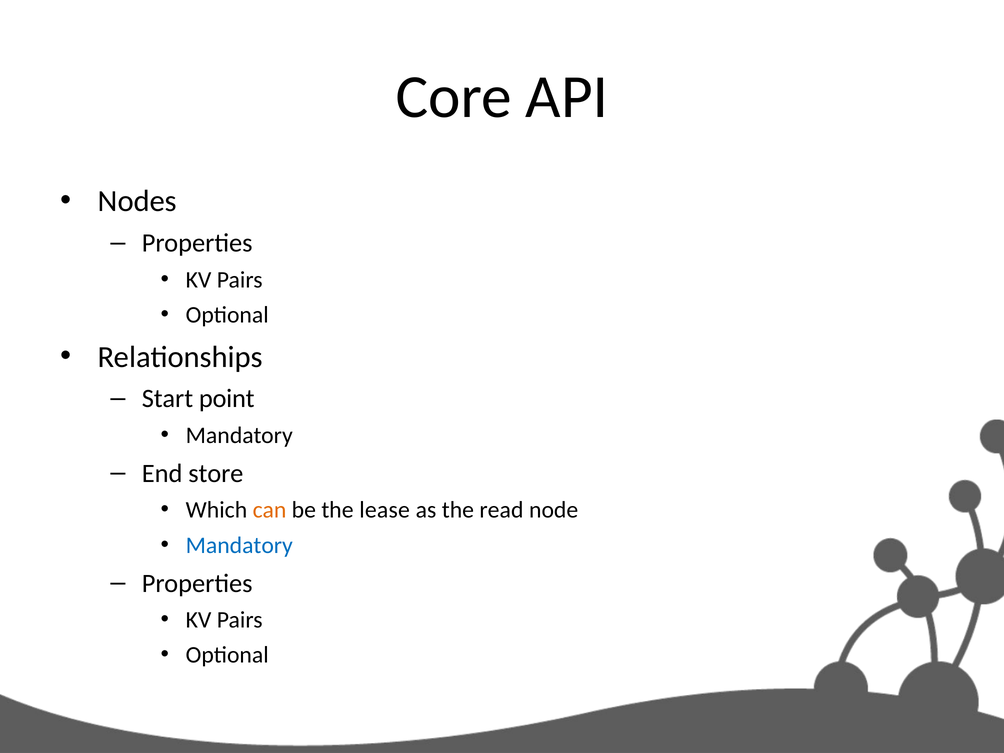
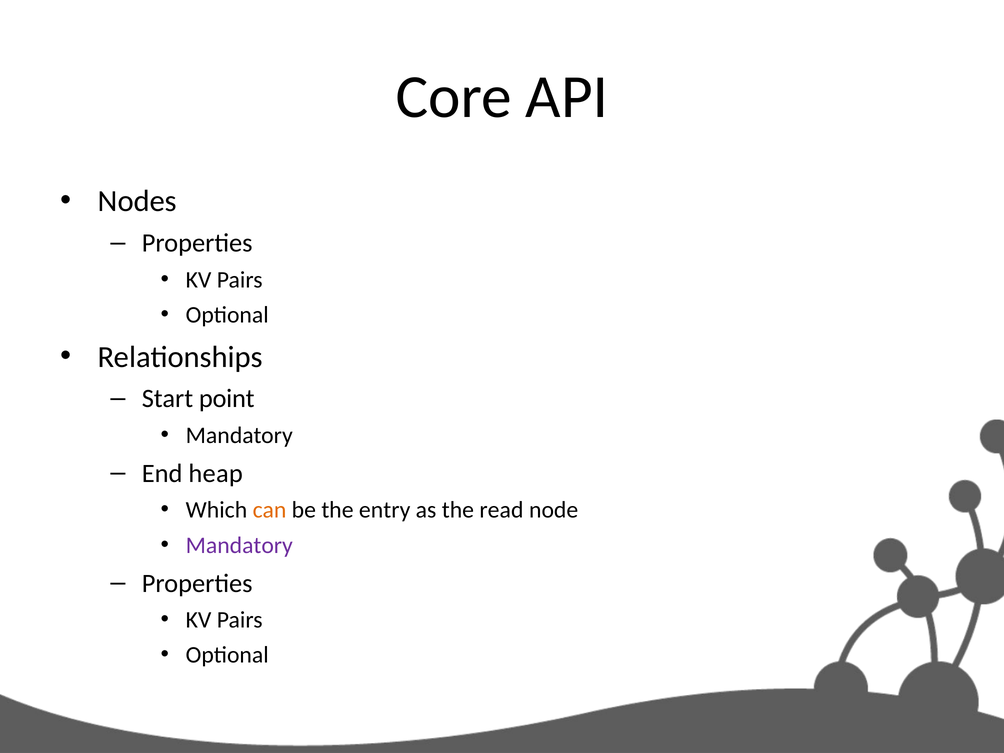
store: store -> heap (216, 473)
lease: lease -> entry (385, 510)
Mandatory colour: blue -> purple (239, 545)
